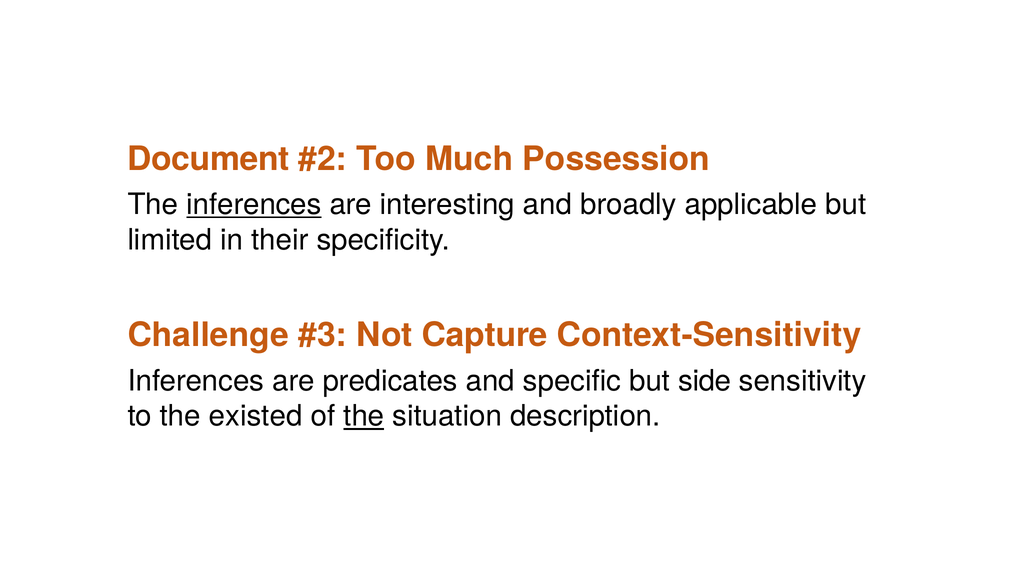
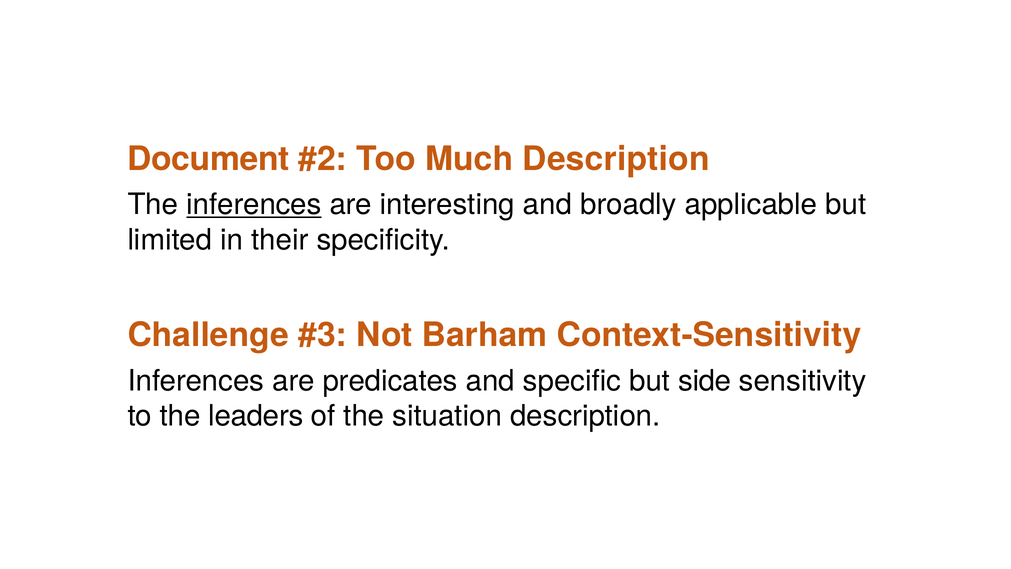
Much Possession: Possession -> Description (616, 159)
Capture: Capture -> Barham (485, 335)
existed: existed -> leaders (256, 416)
the underline: present -> none (364, 416)
